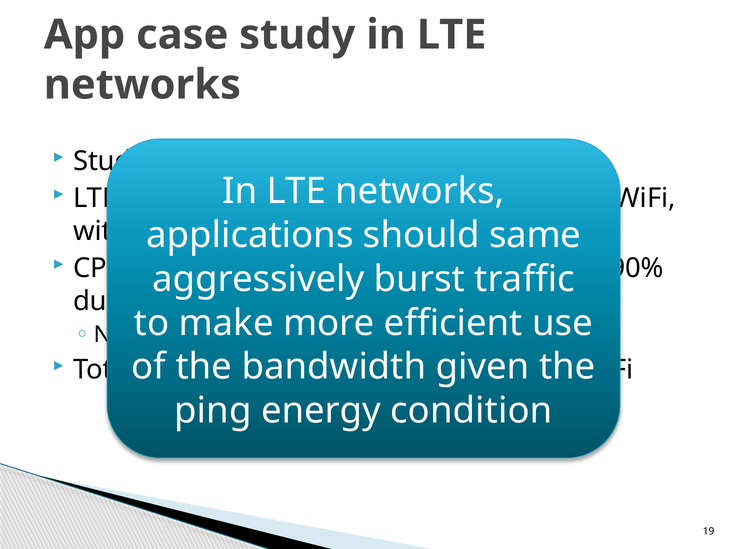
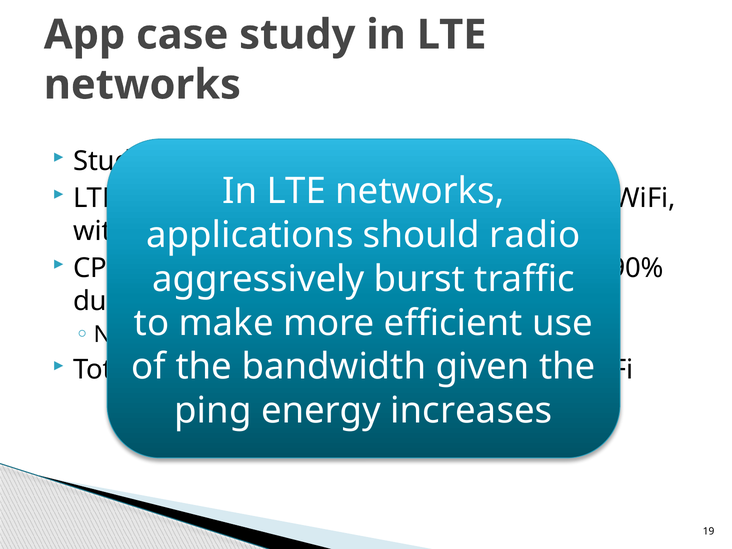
same: same -> radio (535, 235)
condition: condition -> increases (471, 411)
